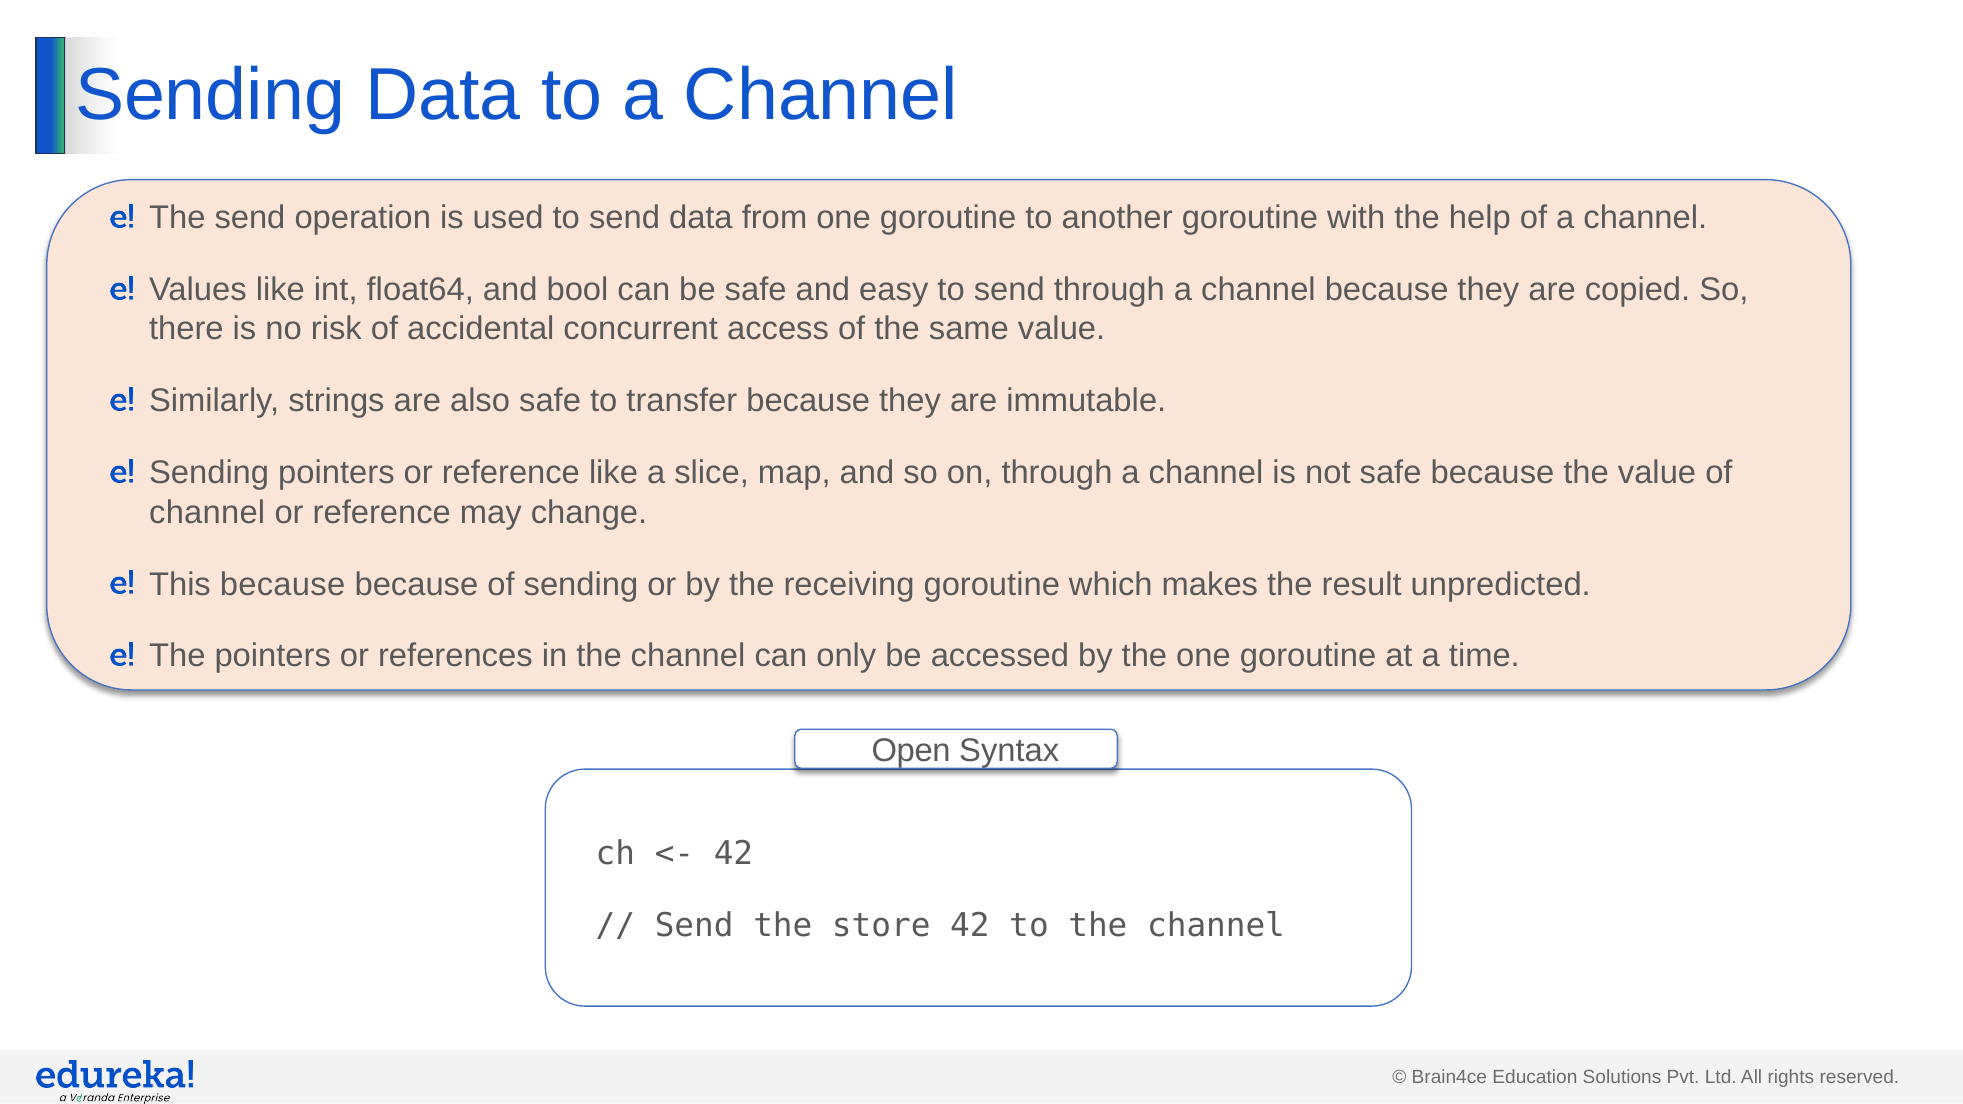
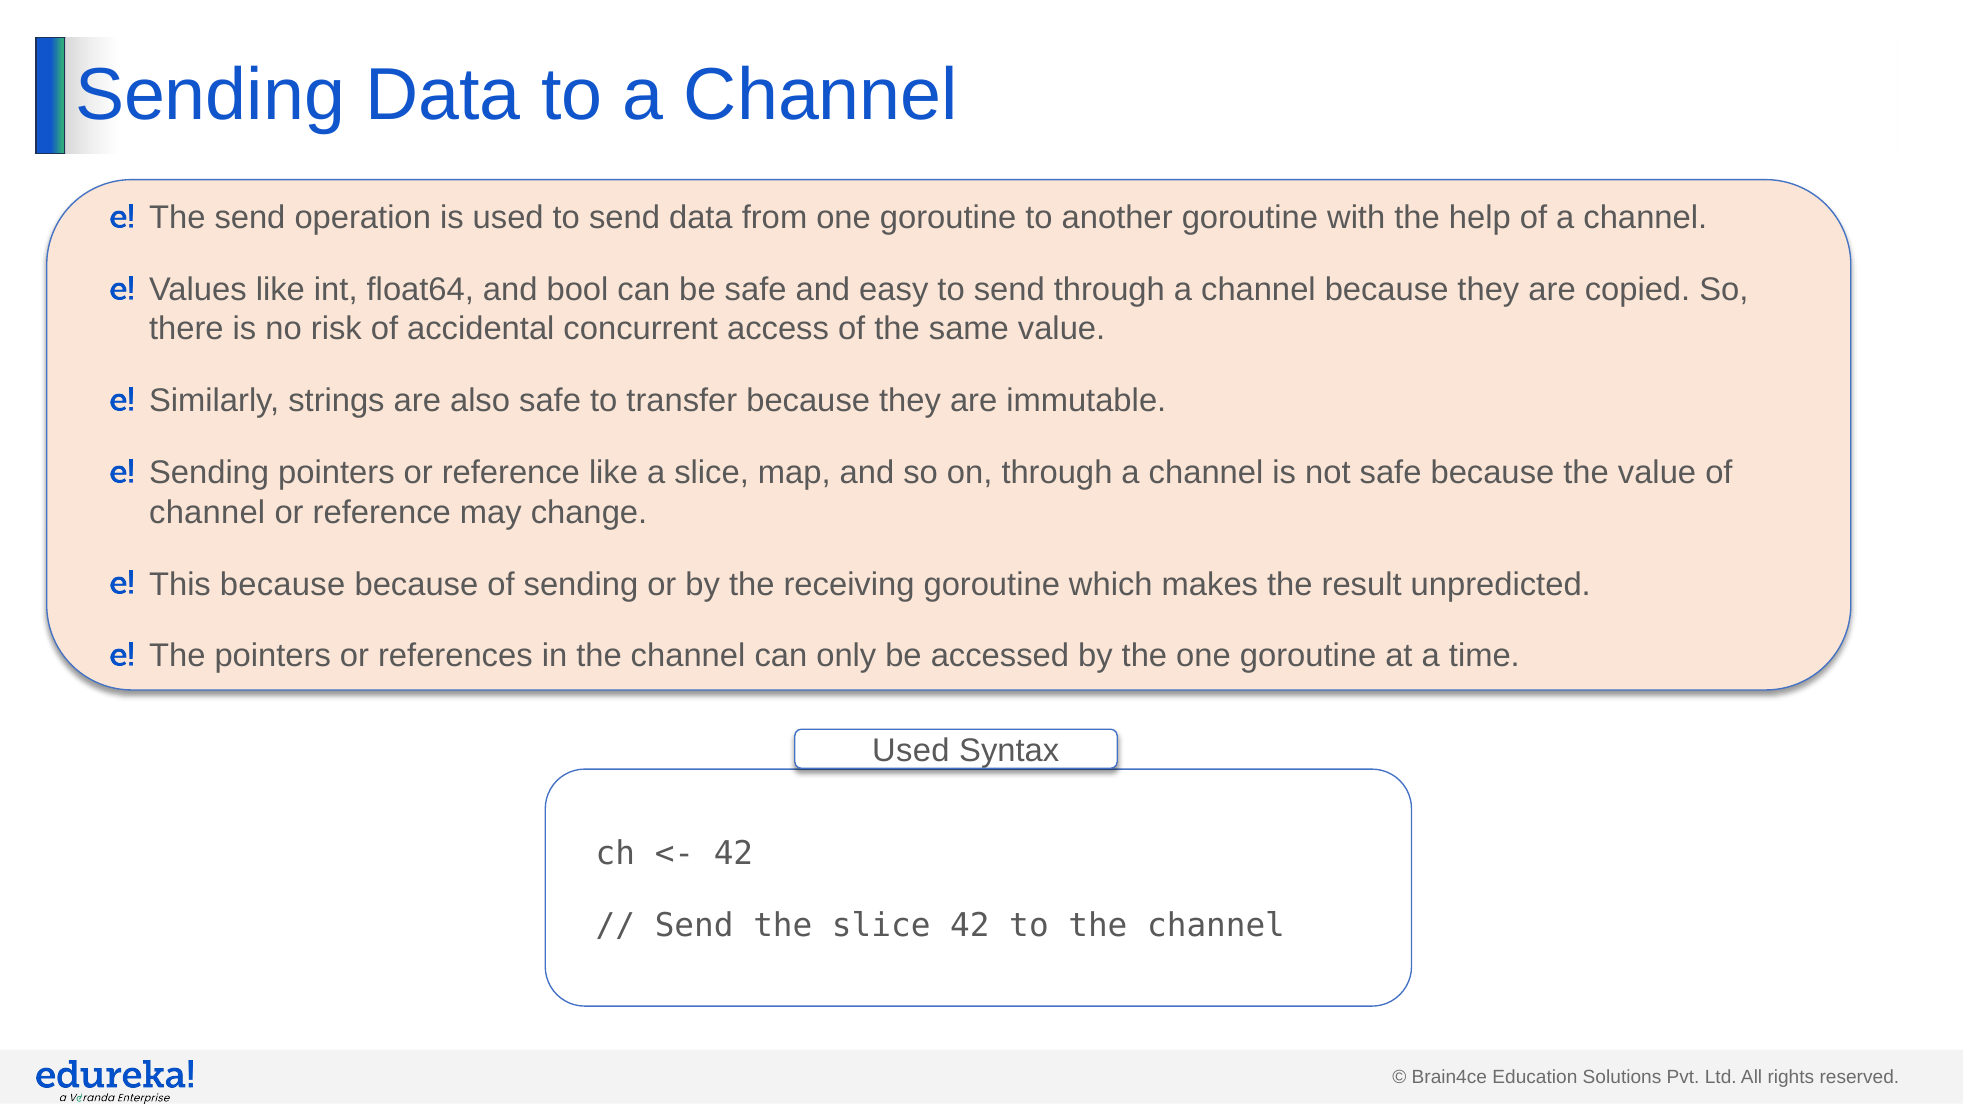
Open: Open -> Used (911, 751)
the store: store -> slice (881, 926)
